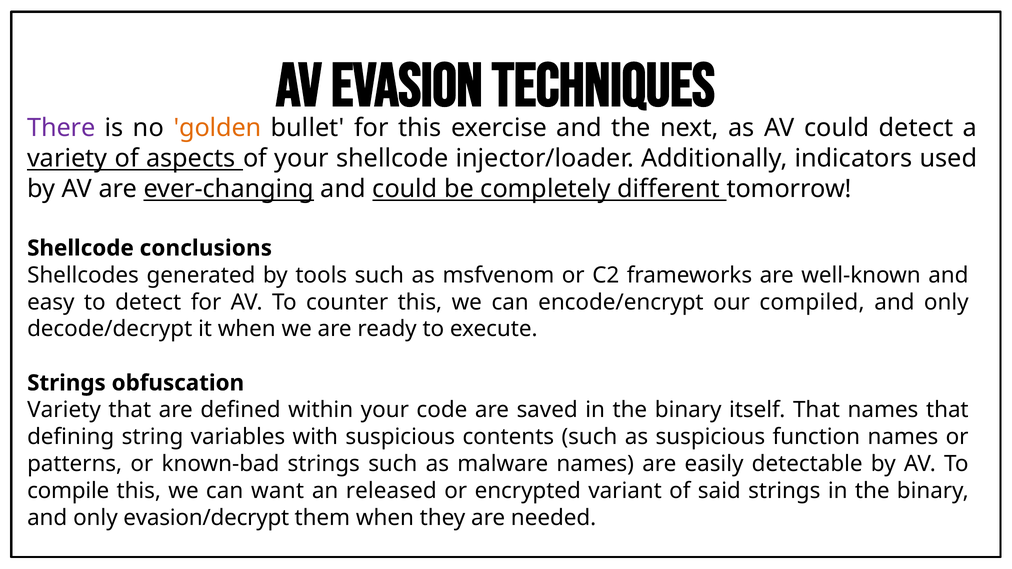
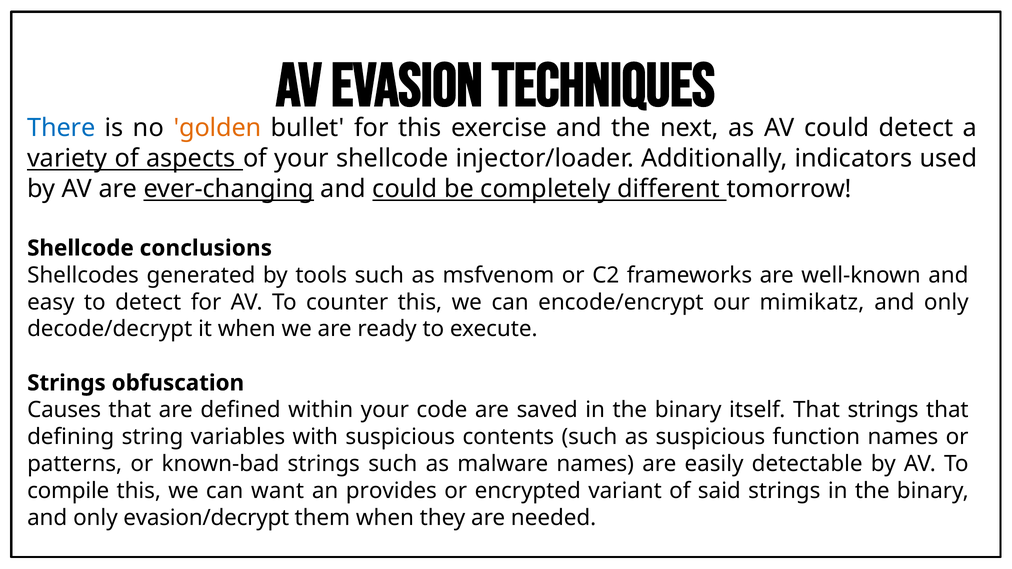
There colour: purple -> blue (61, 128)
compiled: compiled -> mimikatz (812, 302)
Variety: Variety -> Causes (64, 410)
That names: names -> strings (883, 410)
released: released -> provides (391, 491)
